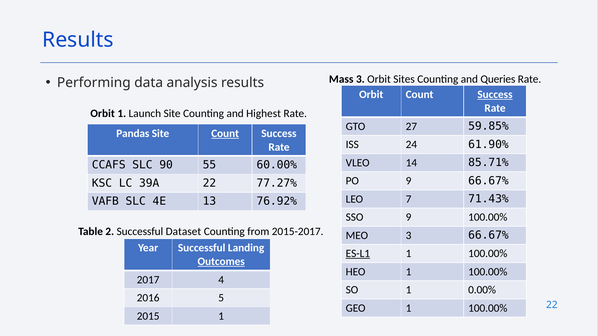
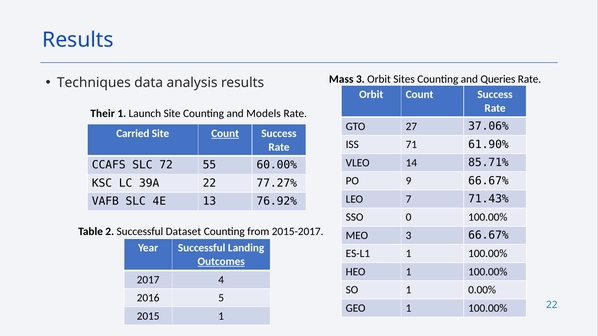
Performing: Performing -> Techniques (94, 83)
Success underline: present -> none (495, 95)
Orbit: Orbit -> Their (103, 114)
Highest: Highest -> Models (264, 114)
59.85%: 59.85% -> 37.06% (488, 126)
Pandas: Pandas -> Carried (133, 134)
24: 24 -> 71 (411, 145)
90: 90 -> 72 (166, 165)
SSO 9: 9 -> 0 (409, 218)
ES-L1 underline: present -> none (358, 254)
